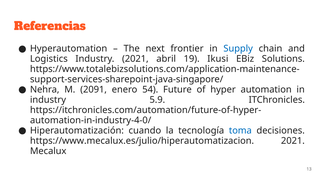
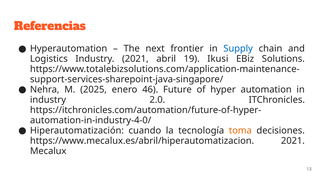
2091: 2091 -> 2025 (94, 90)
54: 54 -> 46 (150, 90)
5.9: 5.9 -> 2.0 (157, 100)
toma colour: blue -> orange (240, 131)
https://www.mecalux.es/julio/hiperautomatizacion: https://www.mecalux.es/julio/hiperautomatizacion -> https://www.mecalux.es/abril/hiperautomatizacion (142, 141)
